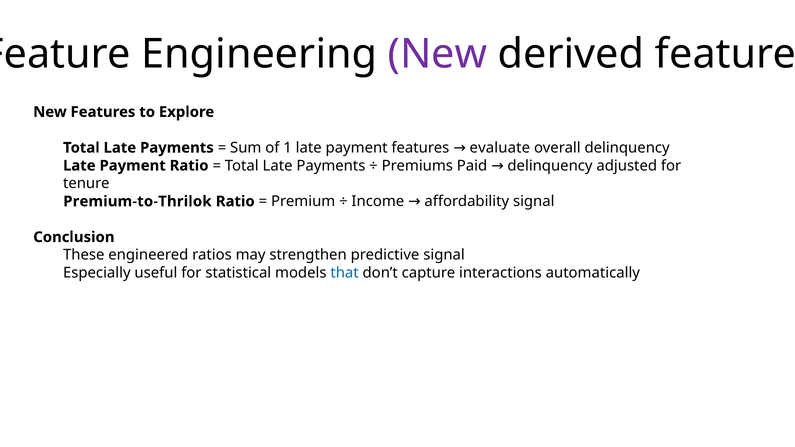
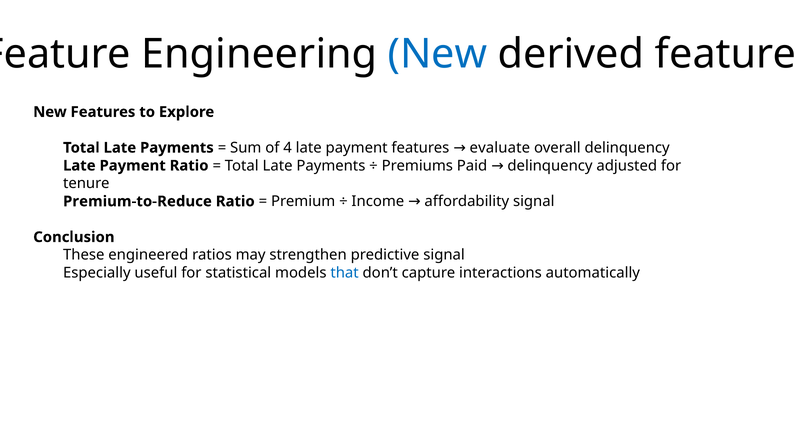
New colour: purple -> blue (438, 54)
1: 1 -> 4 (288, 148)
Premium-to-Thrilok: Premium-to-Thrilok -> Premium-to-Reduce (137, 201)
